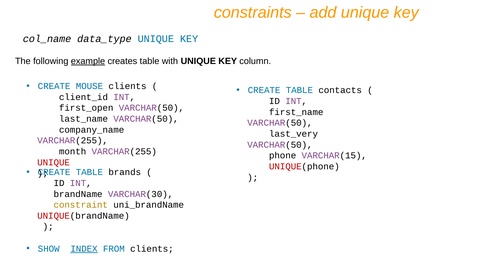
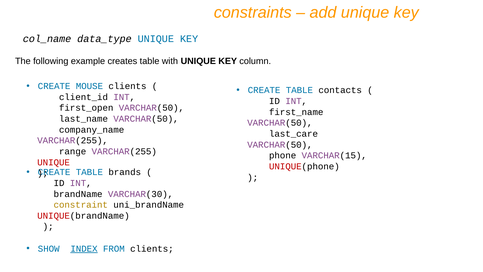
example underline: present -> none (88, 61)
last_very: last_very -> last_care (293, 134)
month: month -> range (73, 151)
